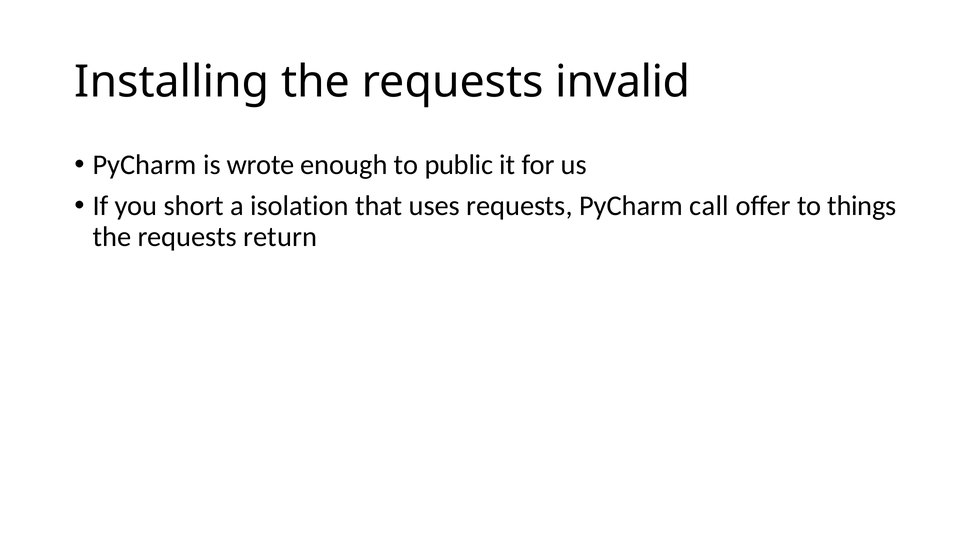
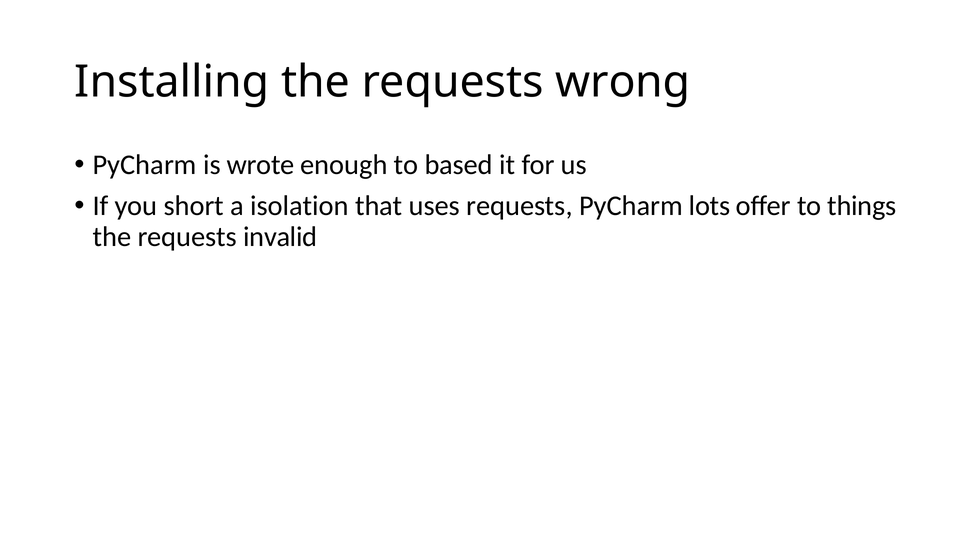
invalid: invalid -> wrong (623, 82)
public: public -> based (459, 165)
call: call -> lots (709, 206)
return: return -> invalid (280, 237)
